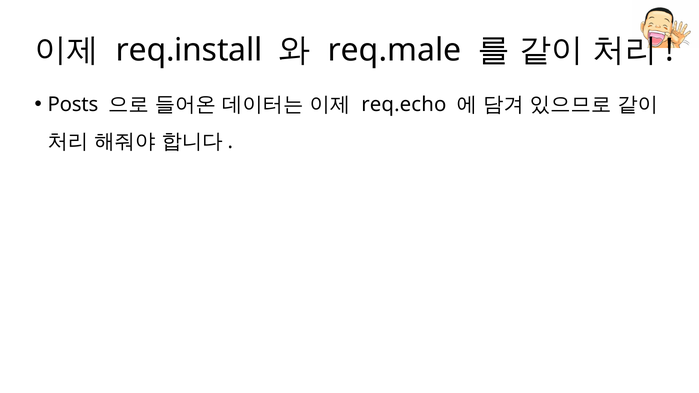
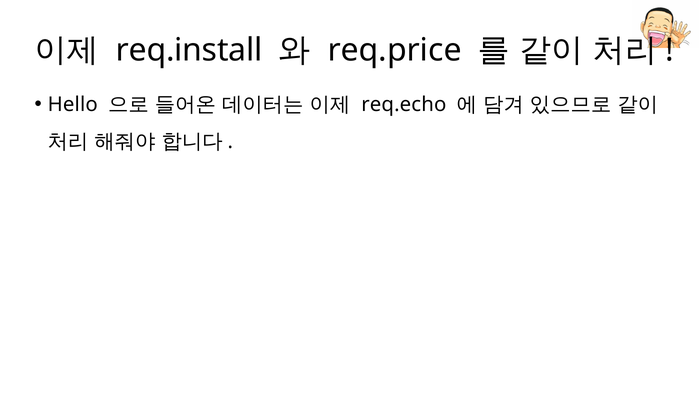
req.male: req.male -> req.price (395, 50)
Posts: Posts -> Hello (73, 105)
